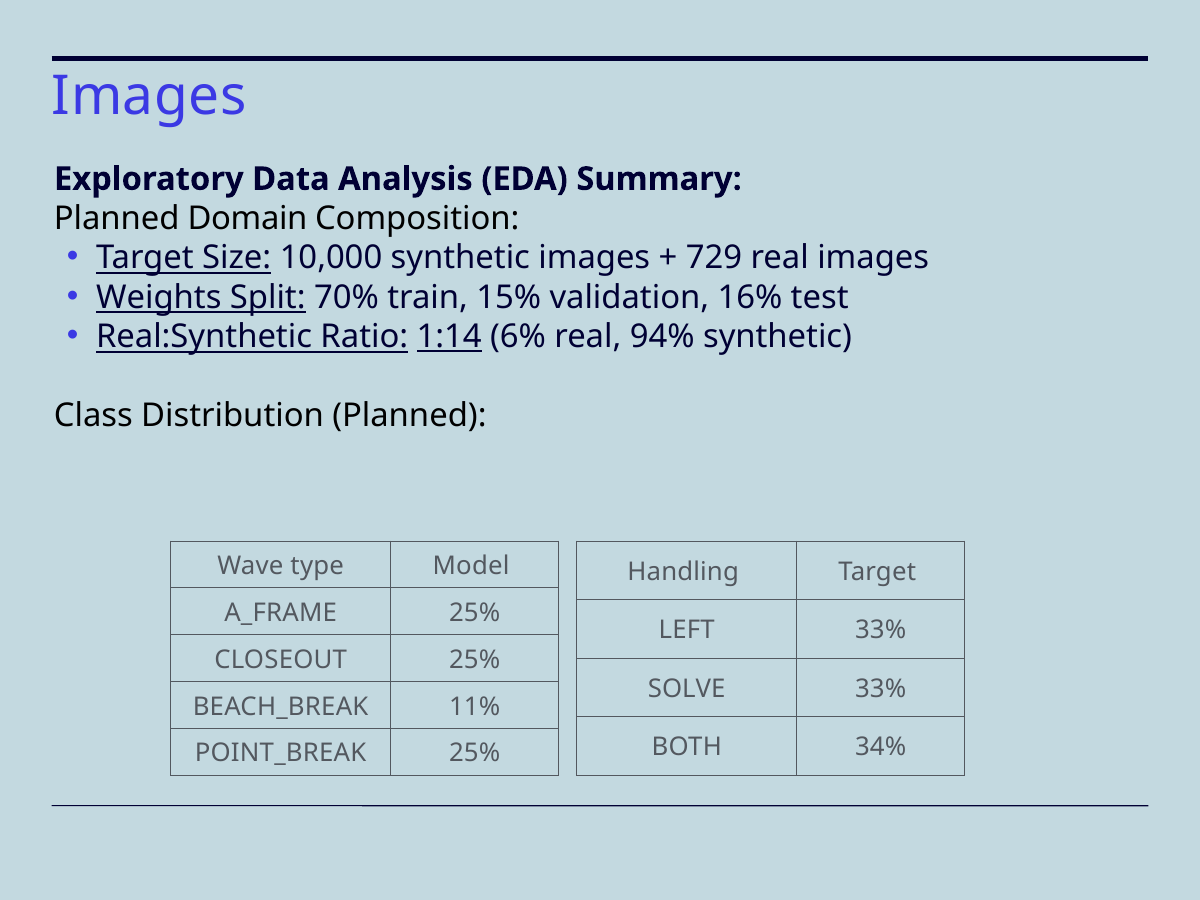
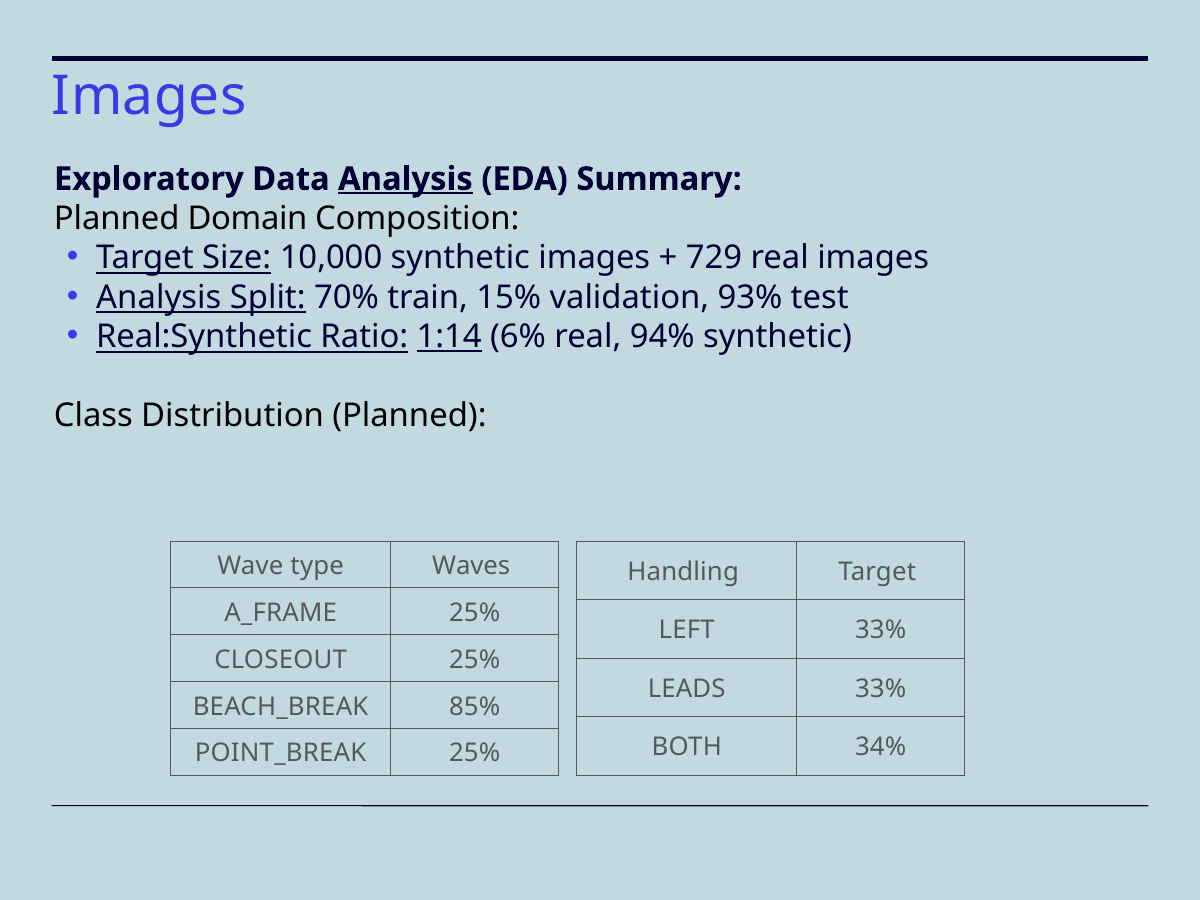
Analysis underline: none -> present (405, 179)
Weights: Weights -> Analysis (159, 297)
16%: 16% -> 93% (750, 297)
Model: Model -> Waves (471, 566)
SOLVE: SOLVE -> LEADS (687, 689)
11%: 11% -> 85% (475, 707)
